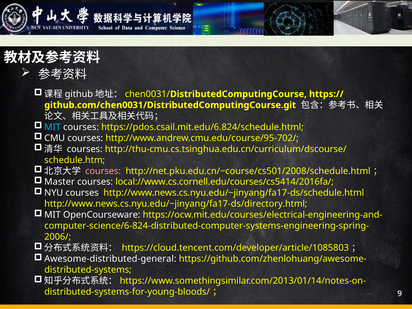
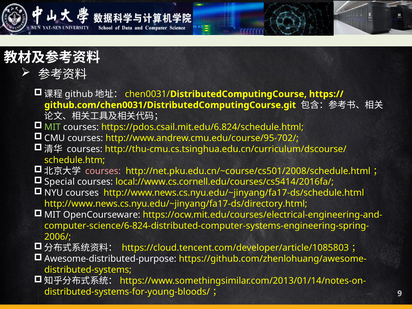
MIT colour: light blue -> light green (53, 127)
Master: Master -> Special (60, 182)
Awesome-distributed-general: Awesome-distributed-general -> Awesome-distributed-purpose (110, 259)
